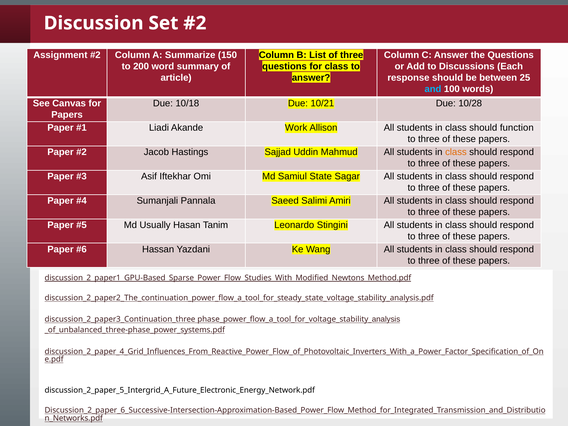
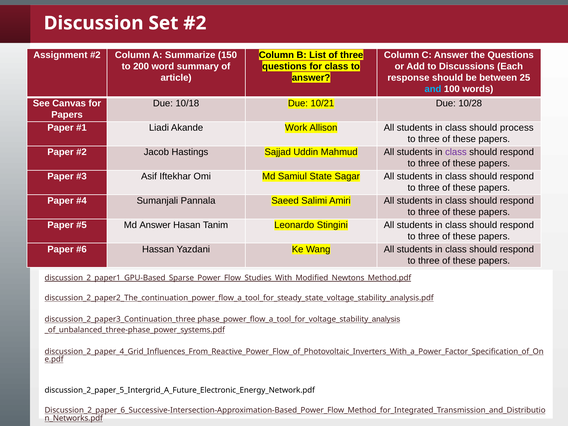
function: function -> process (517, 128)
class colour: orange -> purple (456, 152)
Md Usually: Usually -> Answer (155, 225)
